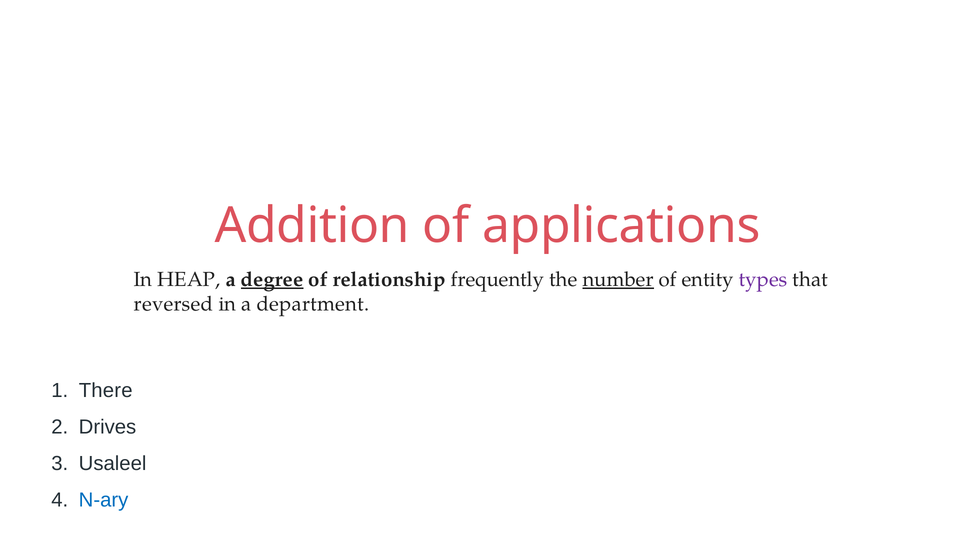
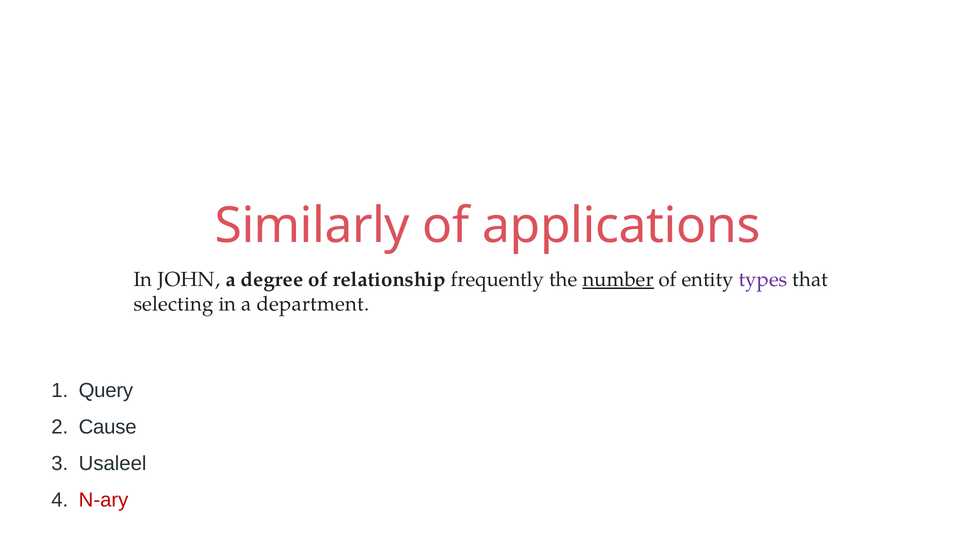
Addition: Addition -> Similarly (312, 226)
HEAP: HEAP -> JOHN (189, 279)
degree underline: present -> none (272, 279)
reversed: reversed -> selecting (174, 304)
There: There -> Query (106, 390)
Drives: Drives -> Cause (108, 427)
N-ary colour: blue -> red (104, 500)
